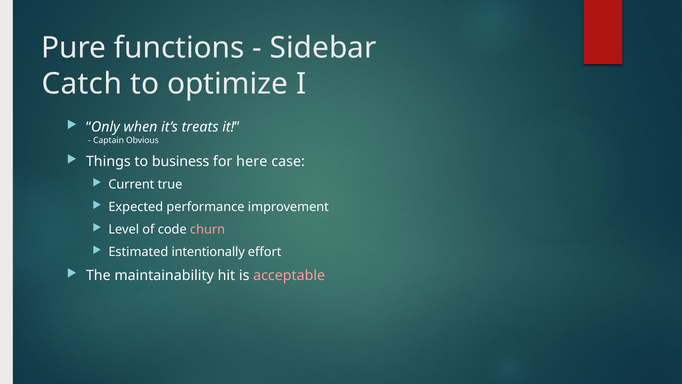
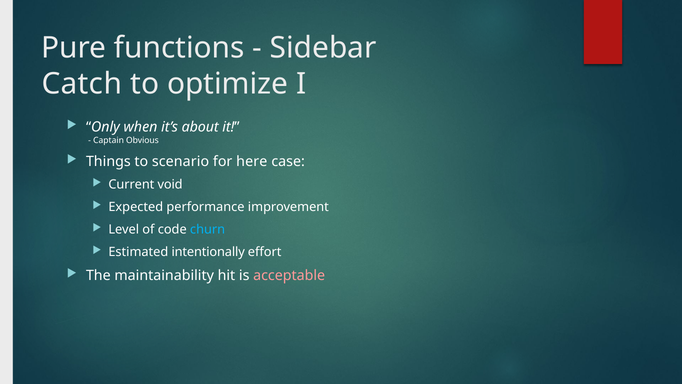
treats: treats -> about (200, 127)
business: business -> scenario (181, 161)
true: true -> void (170, 185)
churn colour: pink -> light blue (208, 229)
